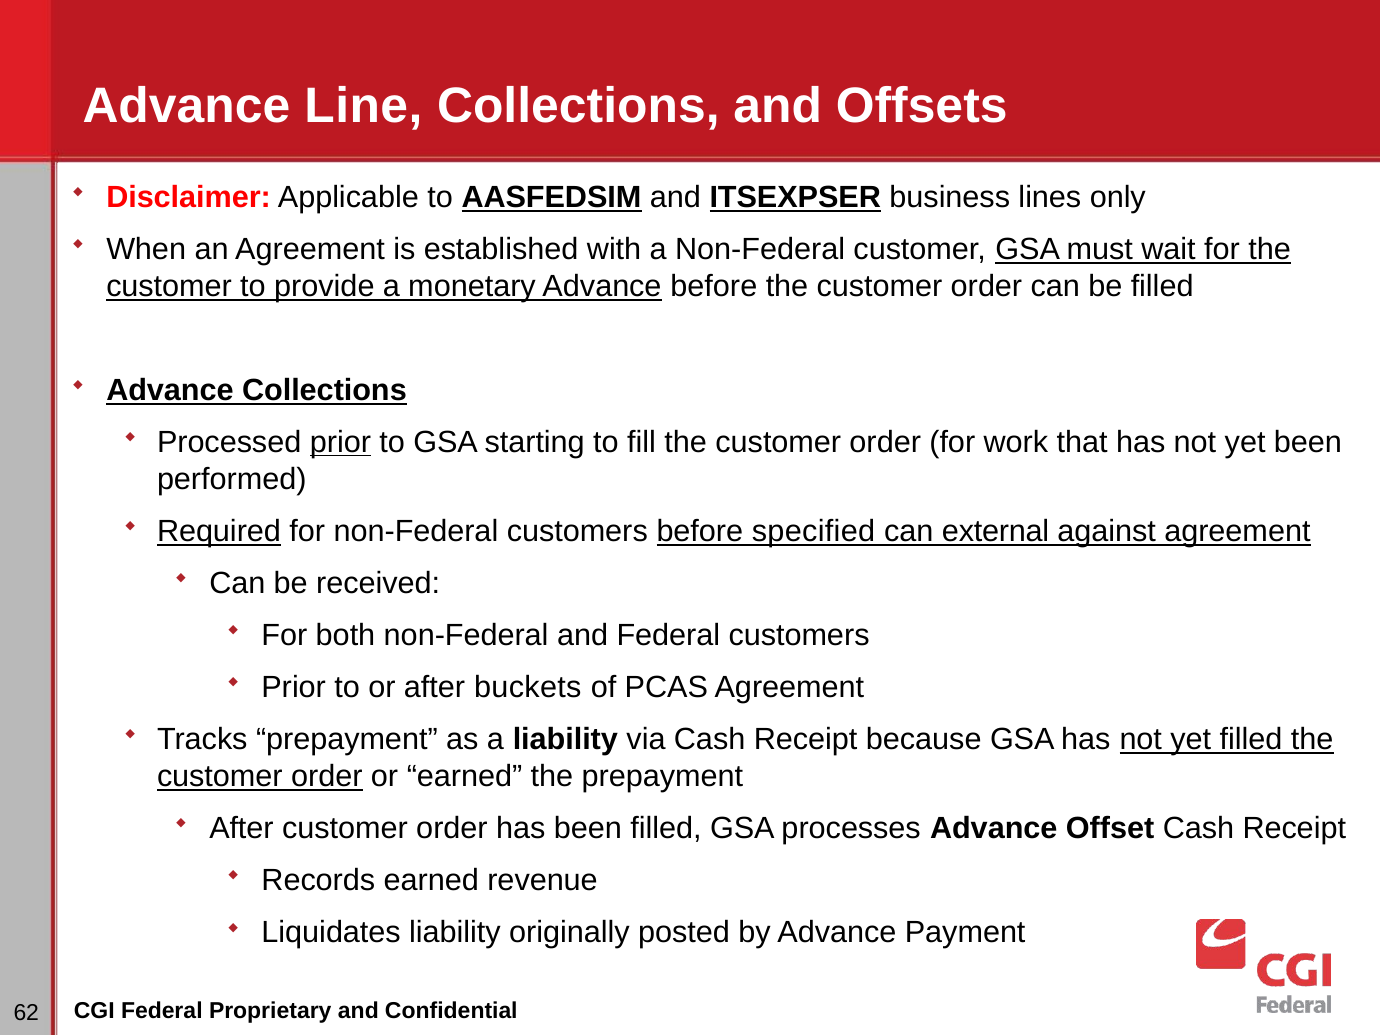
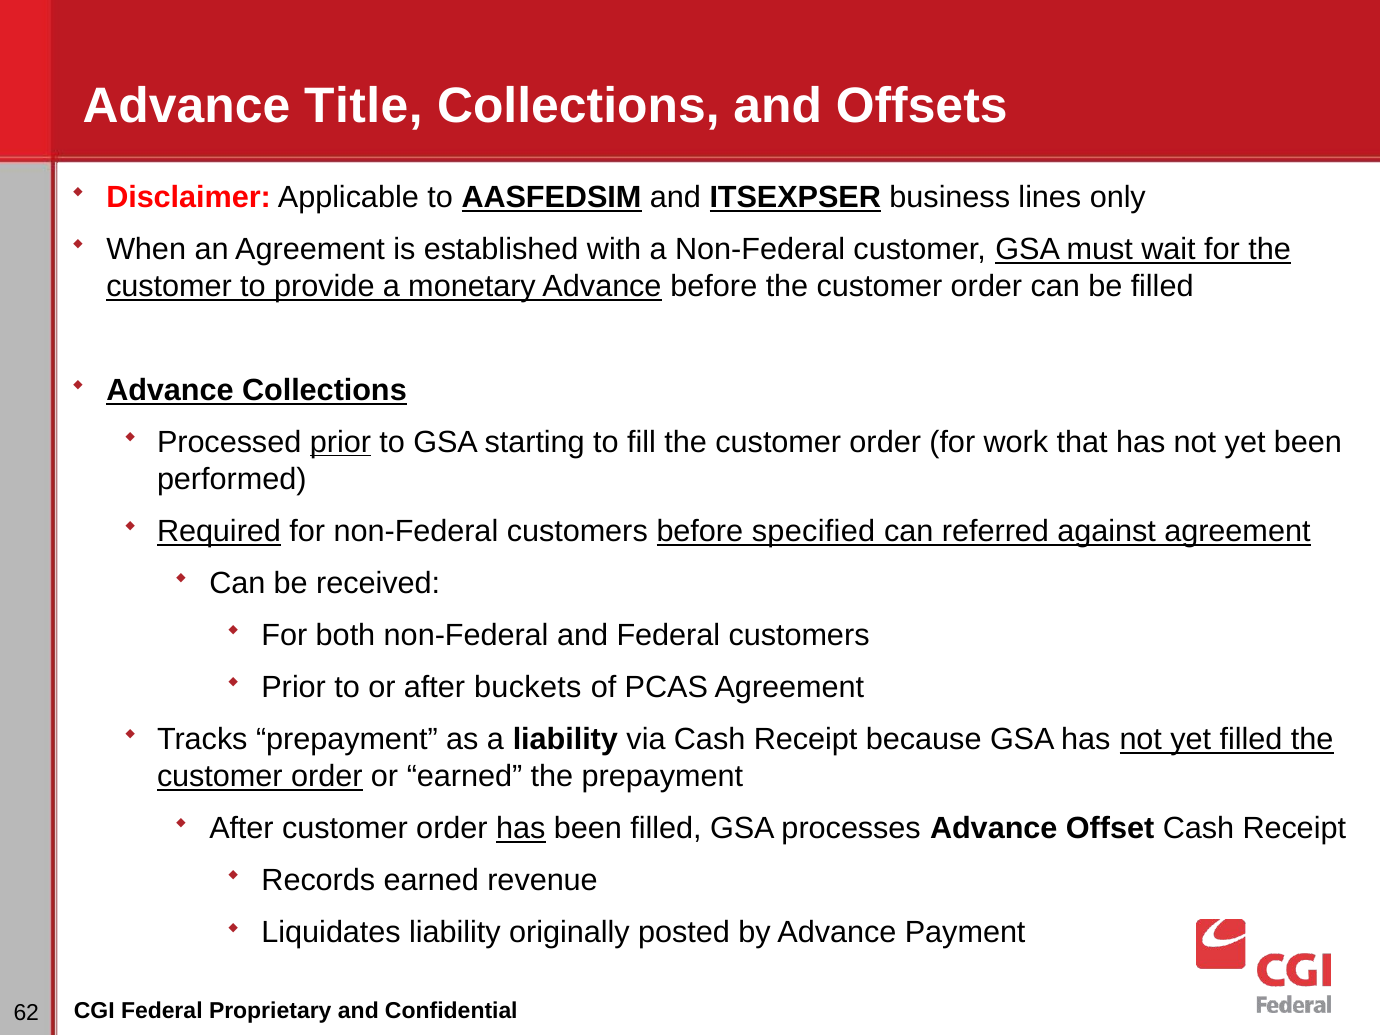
Line: Line -> Title (363, 106)
external: external -> referred (995, 531)
has underline: none -> present (521, 829)
